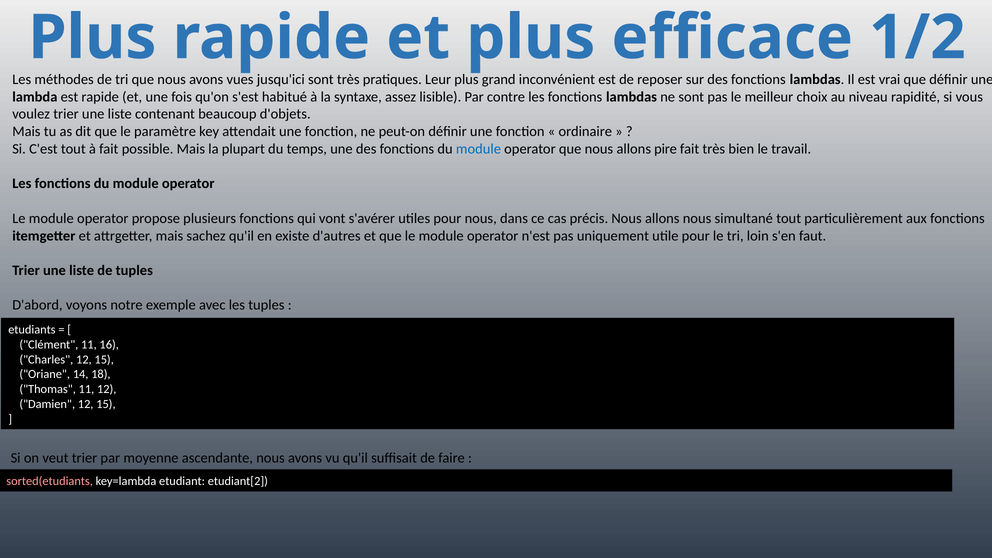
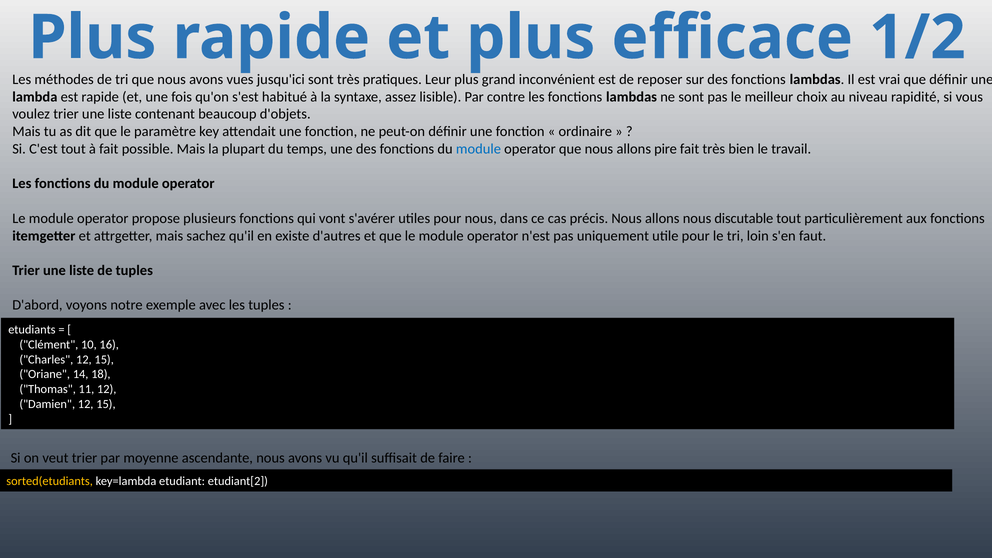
simultané: simultané -> discutable (744, 218)
Clément 11: 11 -> 10 (89, 345)
sorted(etudiants colour: pink -> yellow (50, 481)
